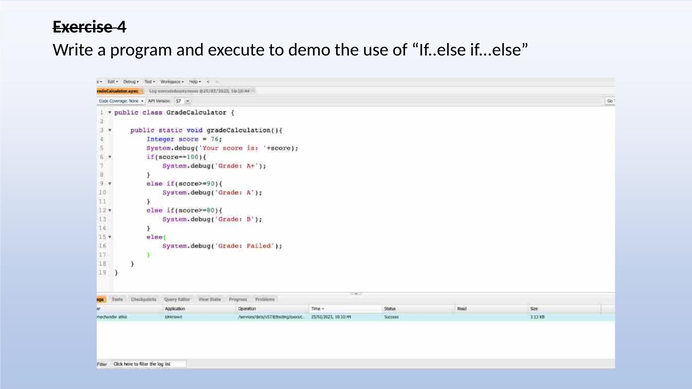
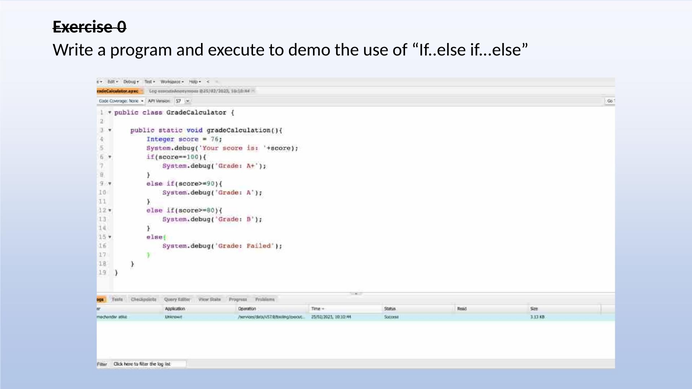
4: 4 -> 0 (122, 27)
